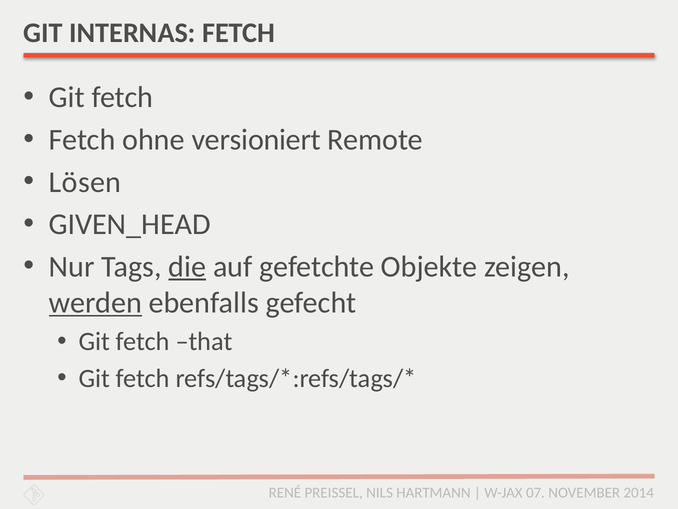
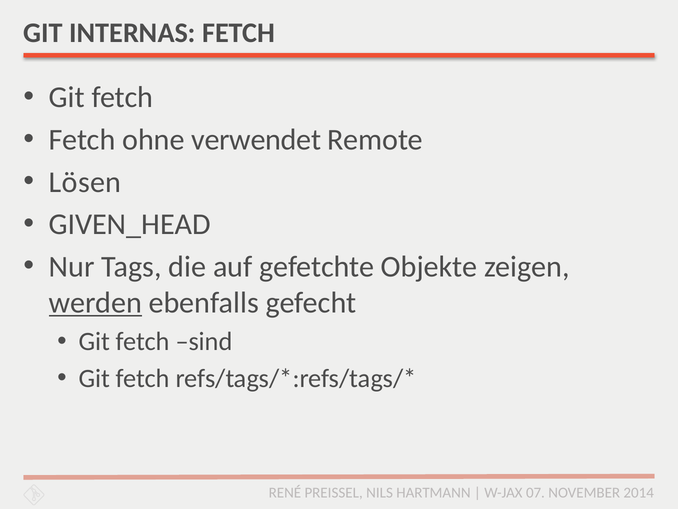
versioniert: versioniert -> verwendet (256, 140)
die underline: present -> none (187, 266)
that: that -> sind (204, 341)
